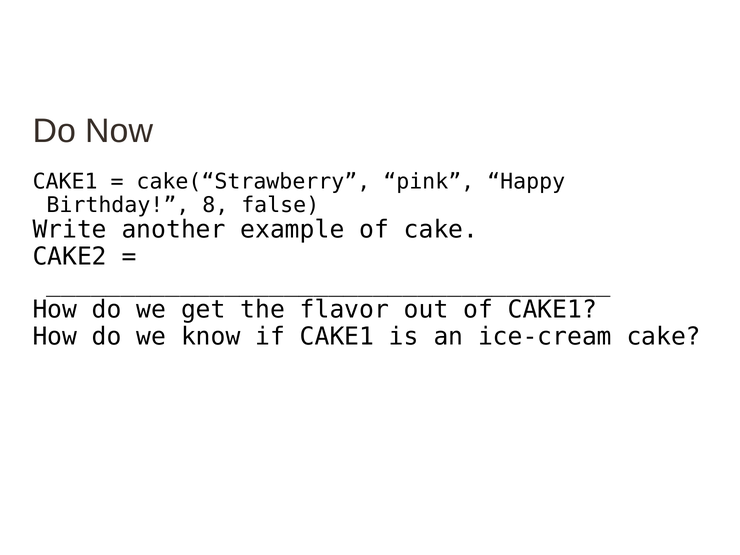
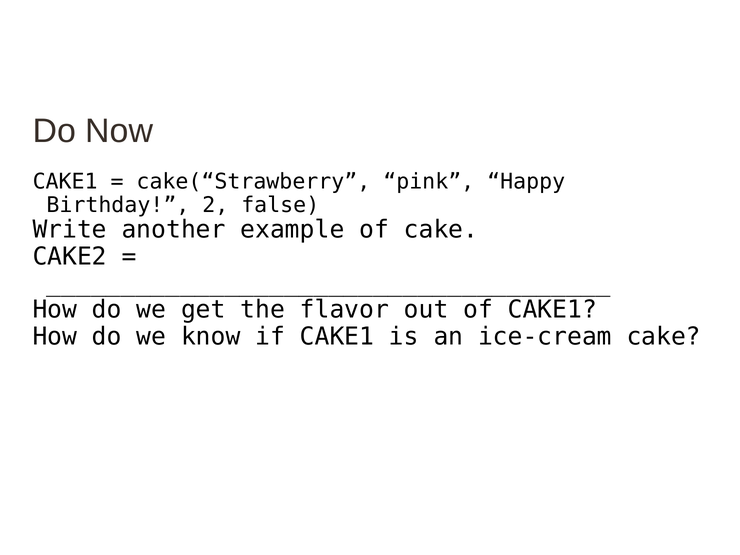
8: 8 -> 2 (215, 205)
